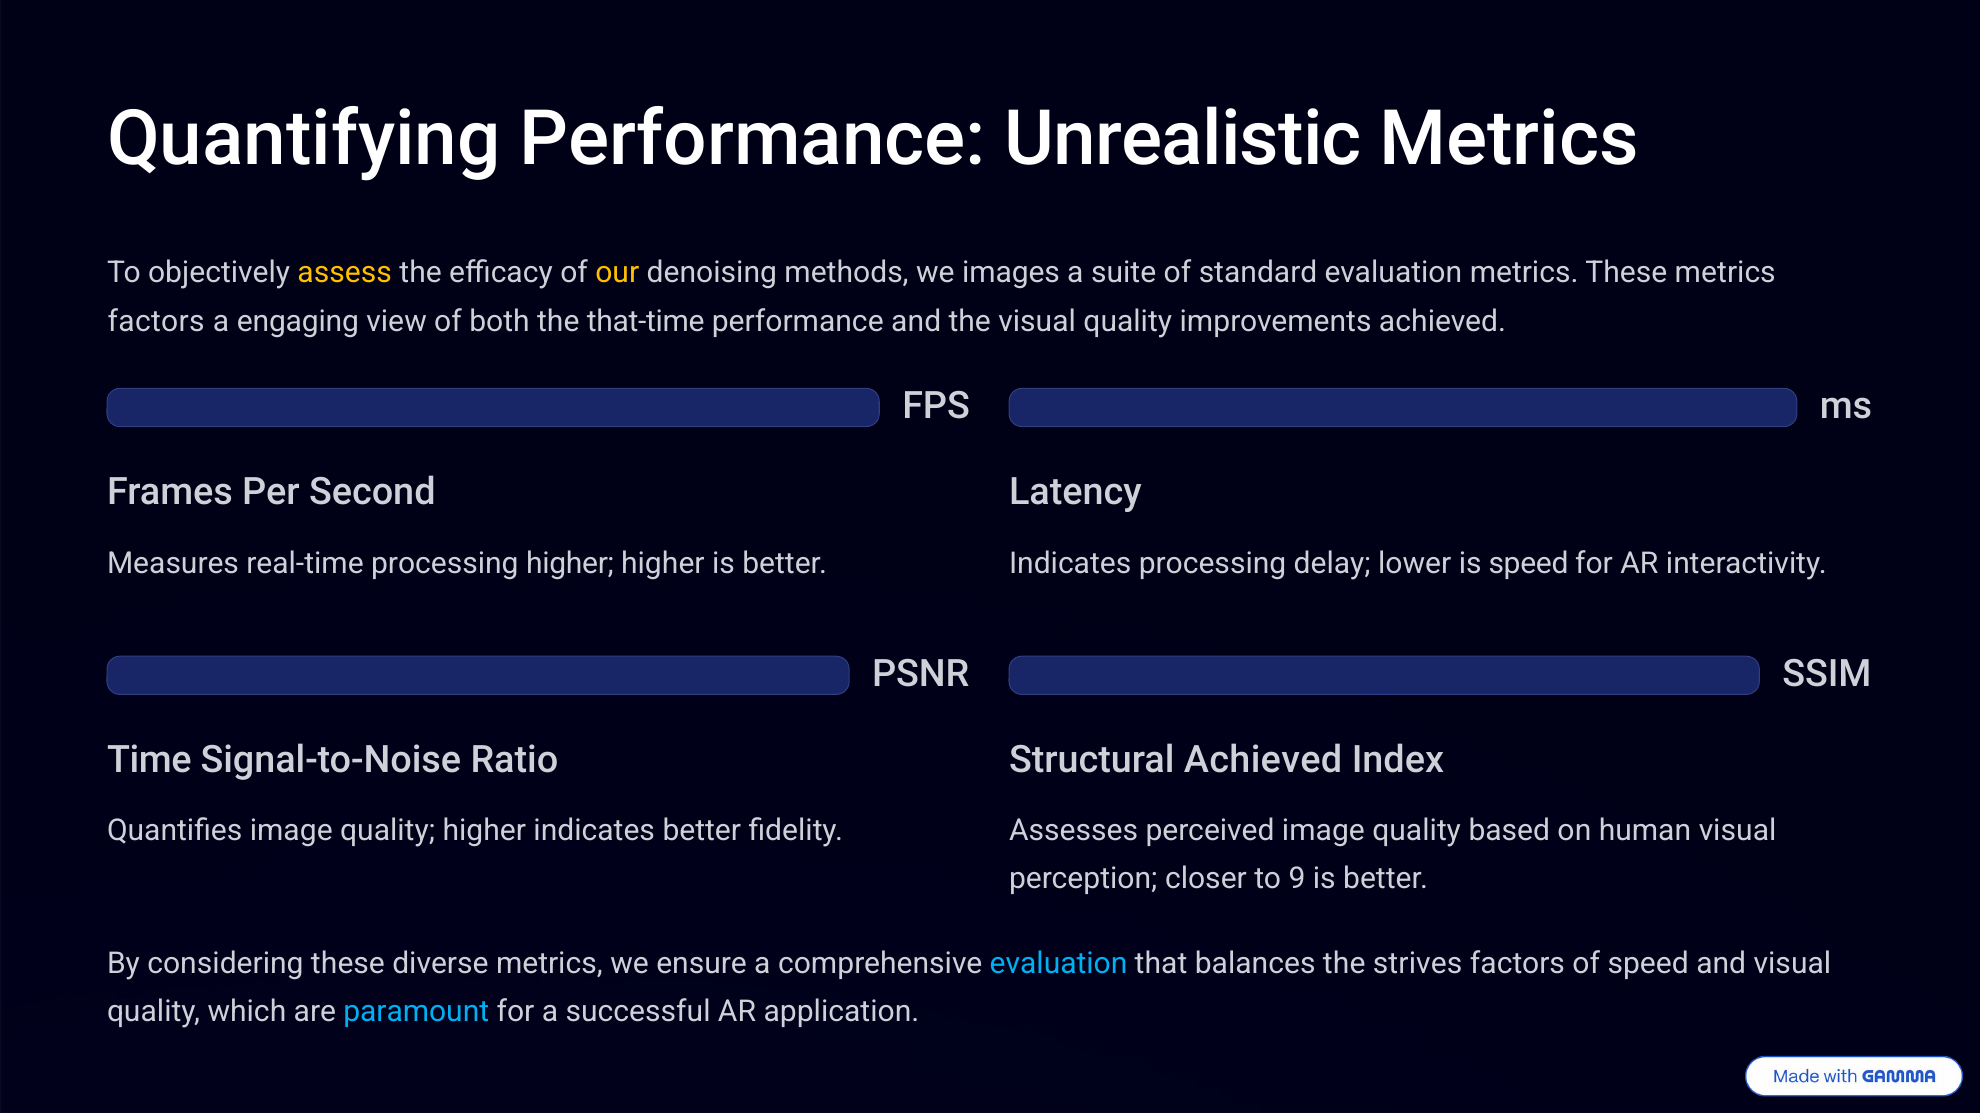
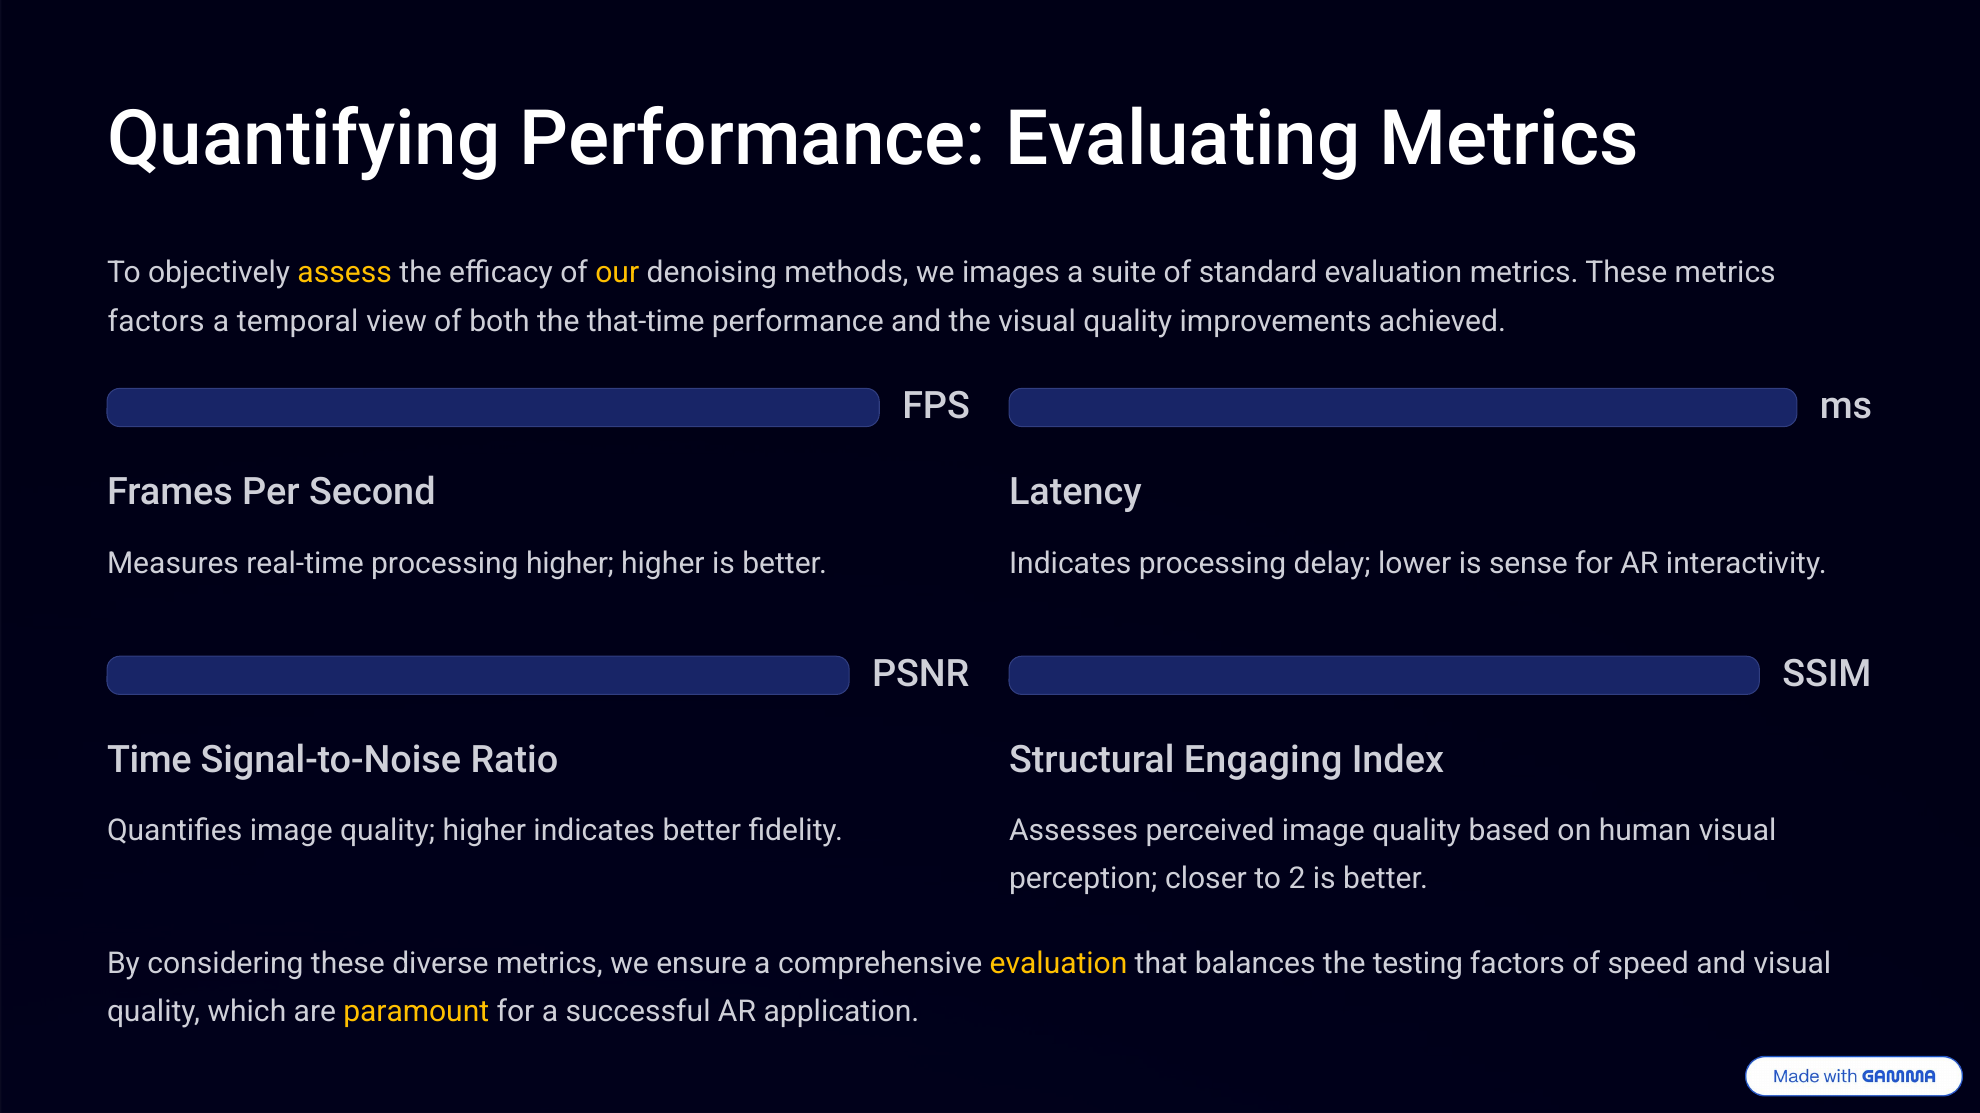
Unrealistic: Unrealistic -> Evaluating (1183, 139)
engaging: engaging -> temporal (298, 321)
is speed: speed -> sense (1528, 563)
Structural Achieved: Achieved -> Engaging (1263, 760)
9: 9 -> 2 (1297, 880)
evaluation colour: light blue -> yellow (1059, 964)
strives: strives -> testing (1418, 964)
paramount colour: light blue -> yellow (416, 1012)
